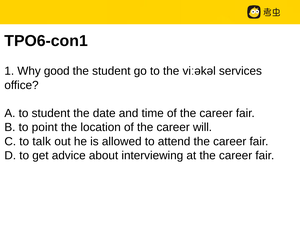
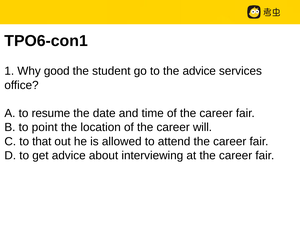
the viːəkəl: viːəkəl -> advice (199, 71)
to student: student -> resume (51, 113)
talk: talk -> that (42, 141)
